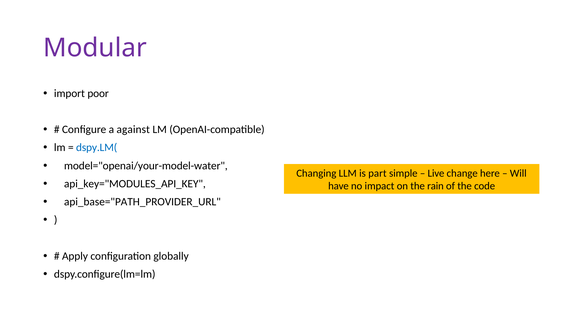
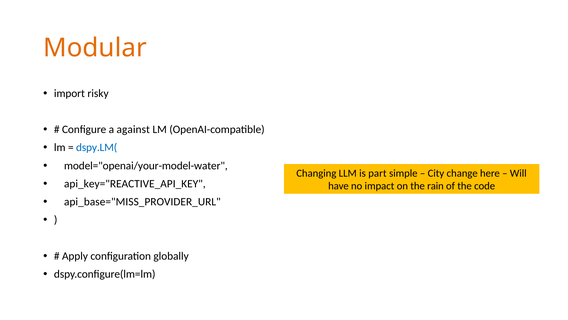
Modular colour: purple -> orange (95, 48)
poor: poor -> risky (98, 93)
Live: Live -> City (436, 173)
api_key="MODULES_API_KEY: api_key="MODULES_API_KEY -> api_key="REACTIVE_API_KEY (135, 183)
api_base="PATH_PROVIDER_URL: api_base="PATH_PROVIDER_URL -> api_base="MISS_PROVIDER_URL (142, 202)
